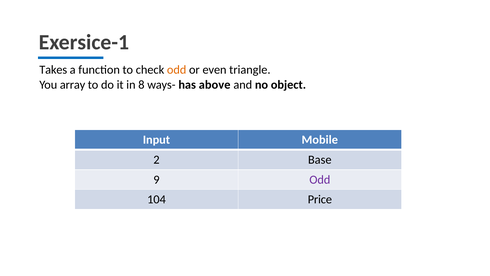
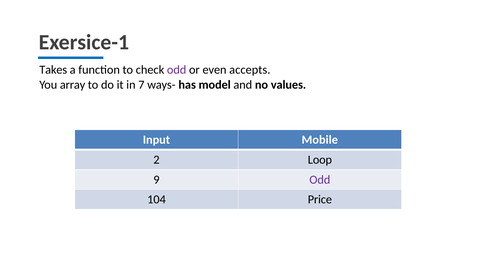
odd colour: orange -> purple (177, 70)
triangle: triangle -> accepts (250, 70)
8: 8 -> 7 (141, 85)
above: above -> model (215, 85)
object: object -> values (289, 85)
Base: Base -> Loop (320, 160)
